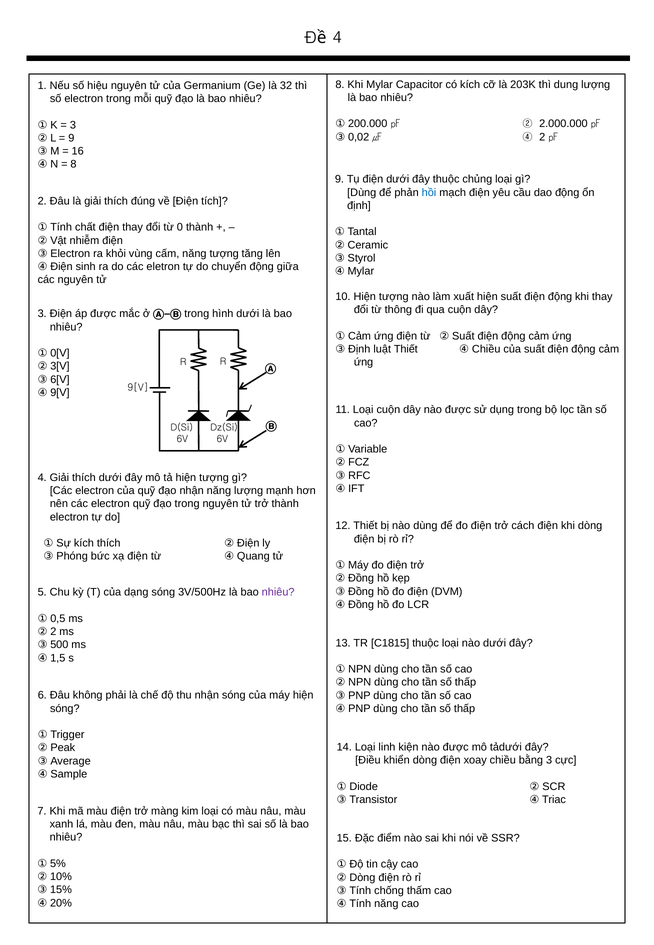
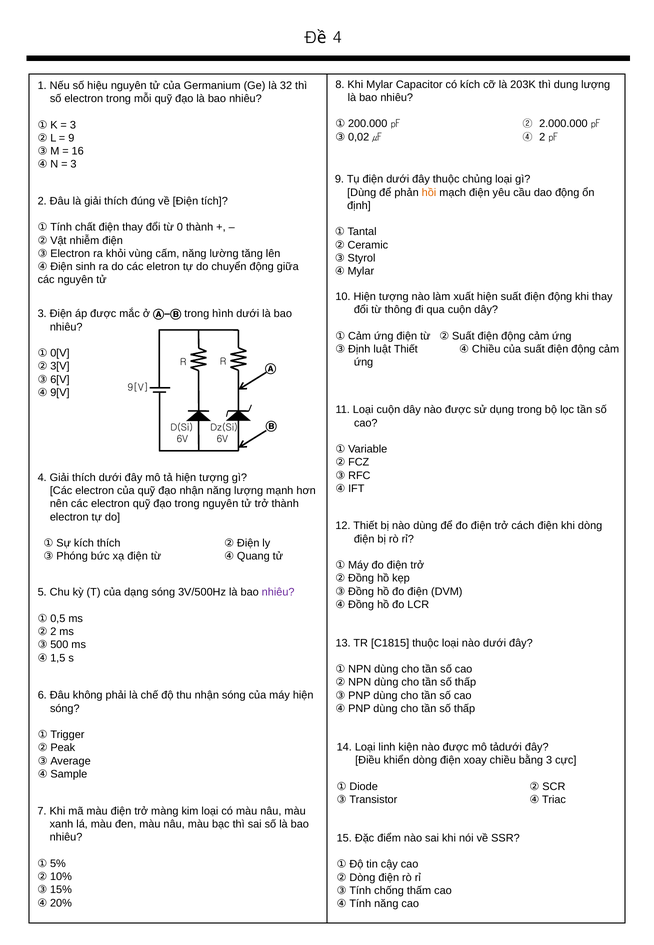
8: 8 -> 3 (73, 164)
hồi colour: blue -> orange (429, 192)
năng tượng: tượng -> lường (224, 253)
